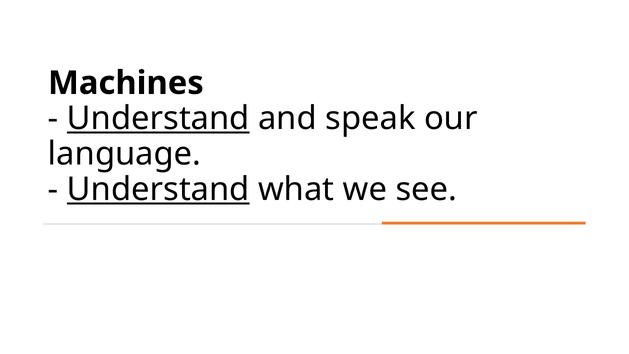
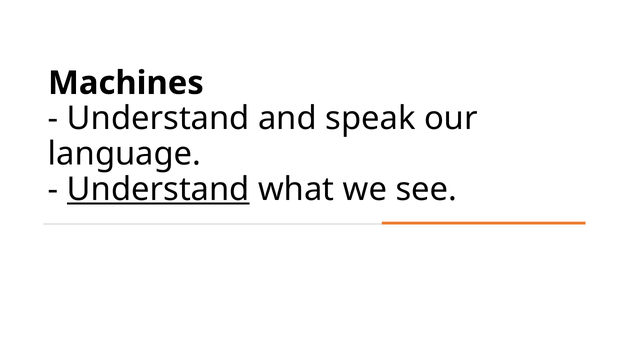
Understand underline: present -> none (158, 118)
